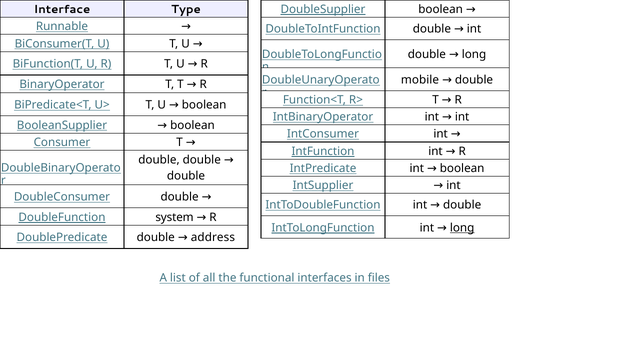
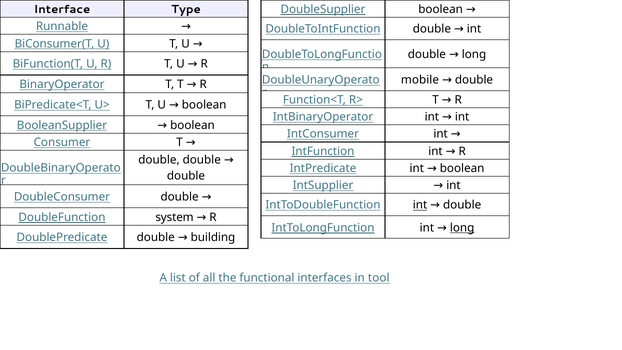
int underline: none -> present (420, 205)
address: address -> building (213, 237)
files: files -> tool (379, 278)
